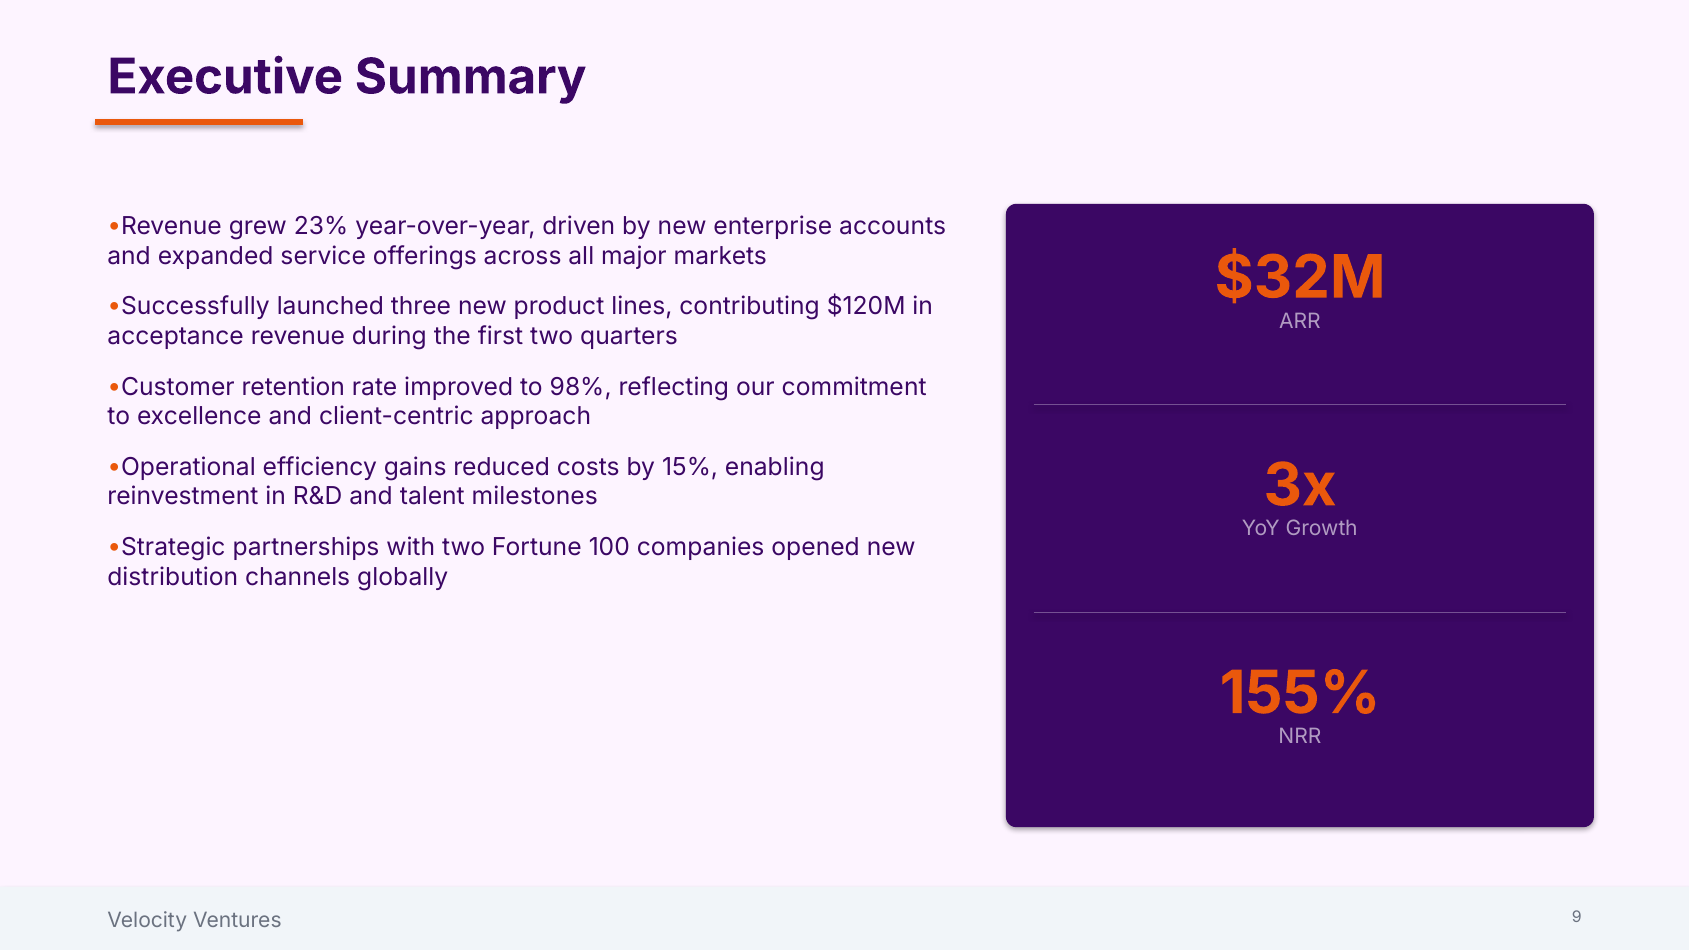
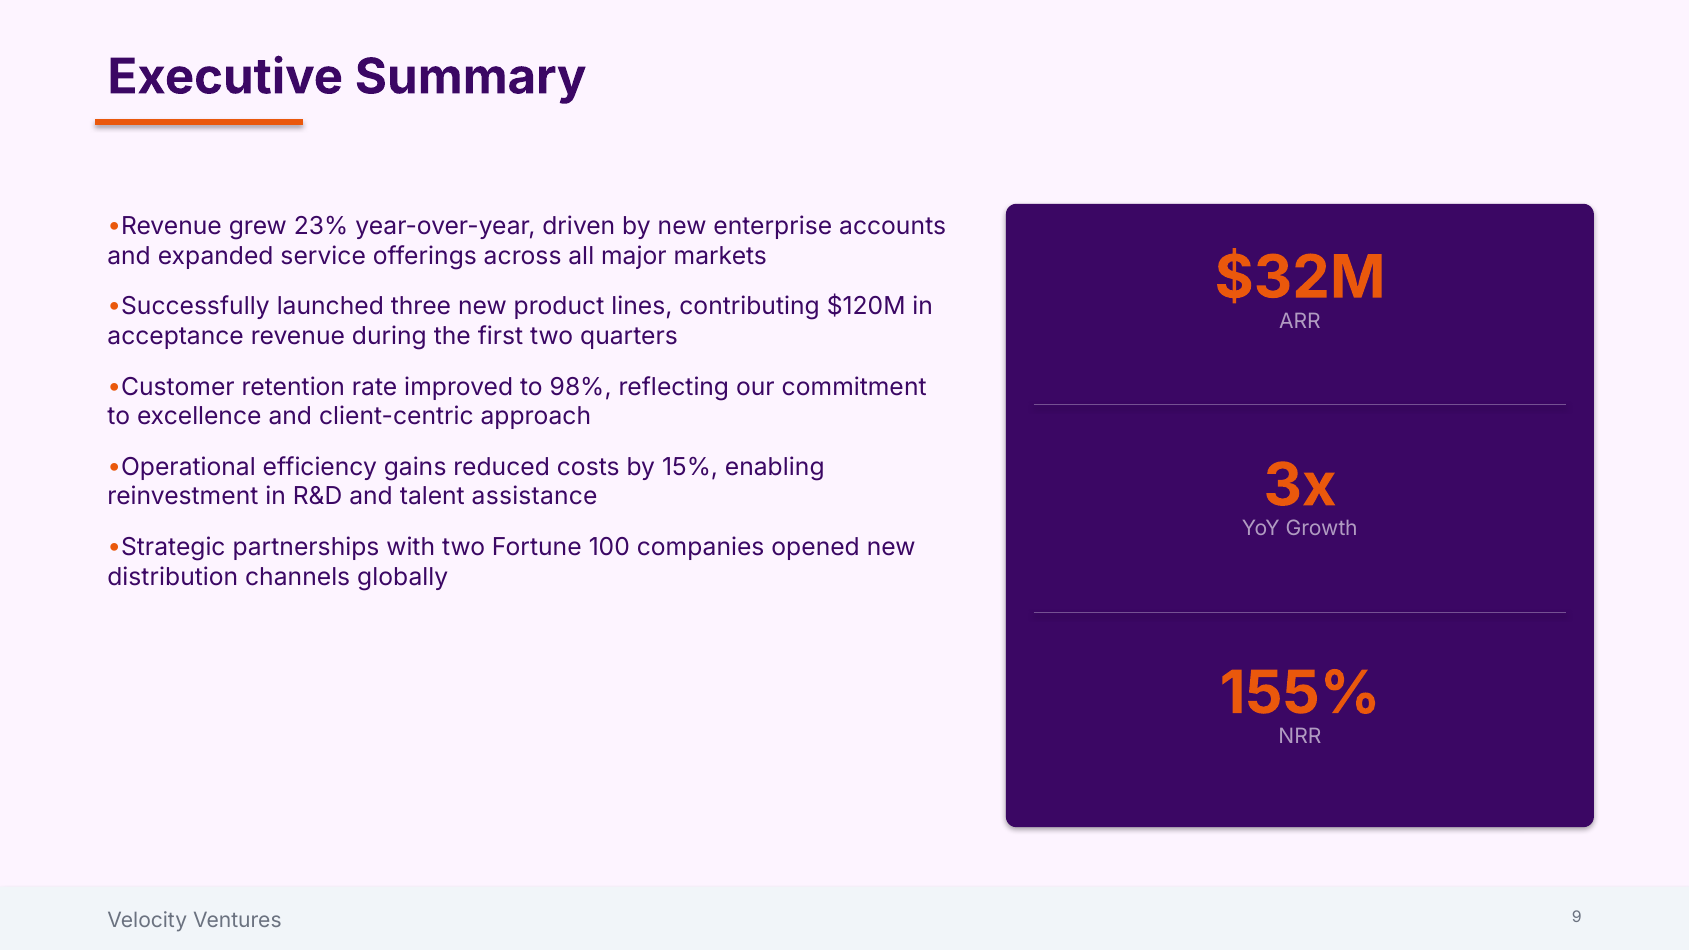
milestones: milestones -> assistance (535, 497)
